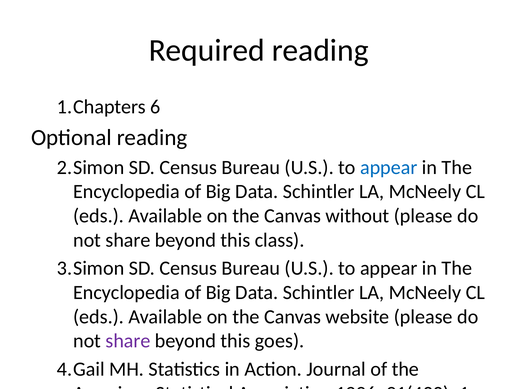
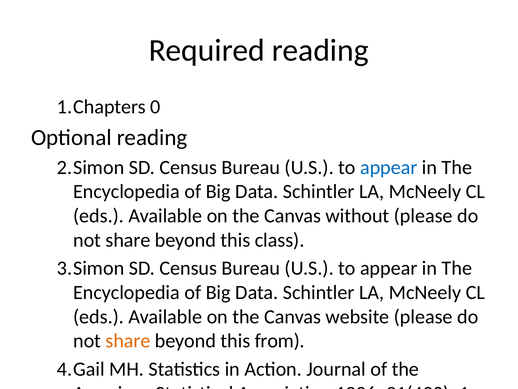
6: 6 -> 0 (155, 107)
share colour: purple -> orange (128, 341)
this goes: goes -> from (280, 341)
